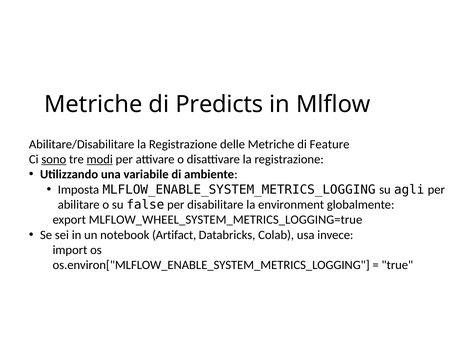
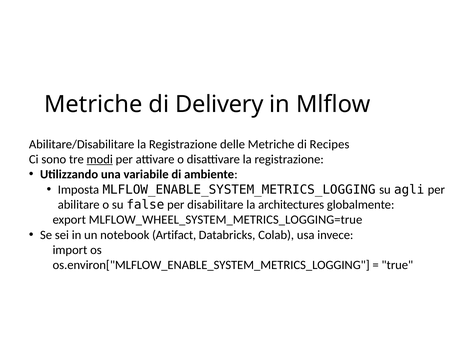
Predicts: Predicts -> Delivery (219, 104)
Feature: Feature -> Recipes (330, 144)
sono underline: present -> none (54, 159)
environment: environment -> architectures (291, 204)
